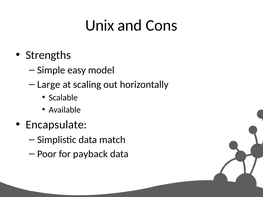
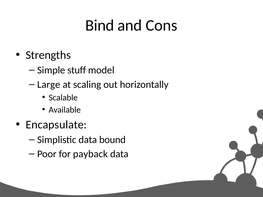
Unix: Unix -> Bind (100, 25)
easy: easy -> stuff (77, 70)
match: match -> bound (112, 140)
